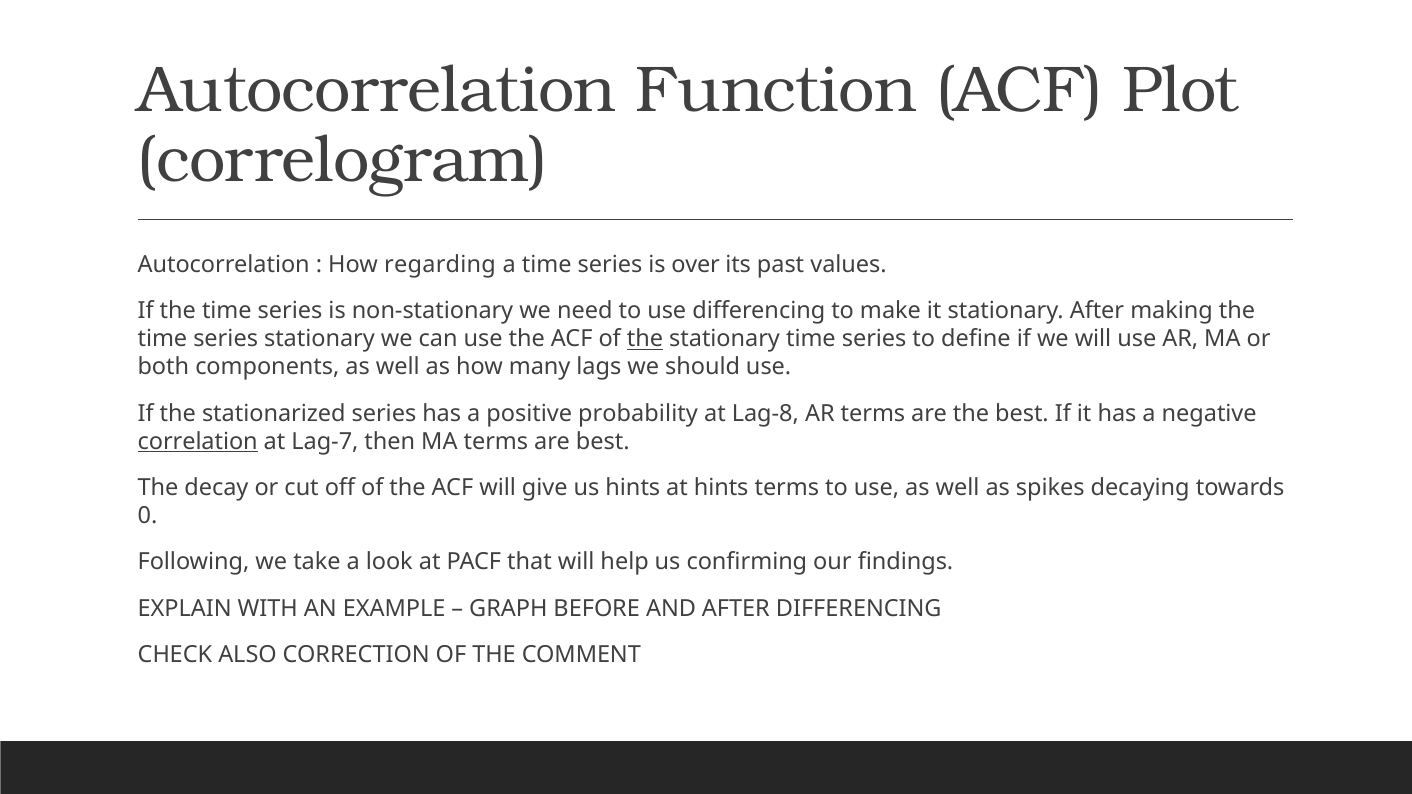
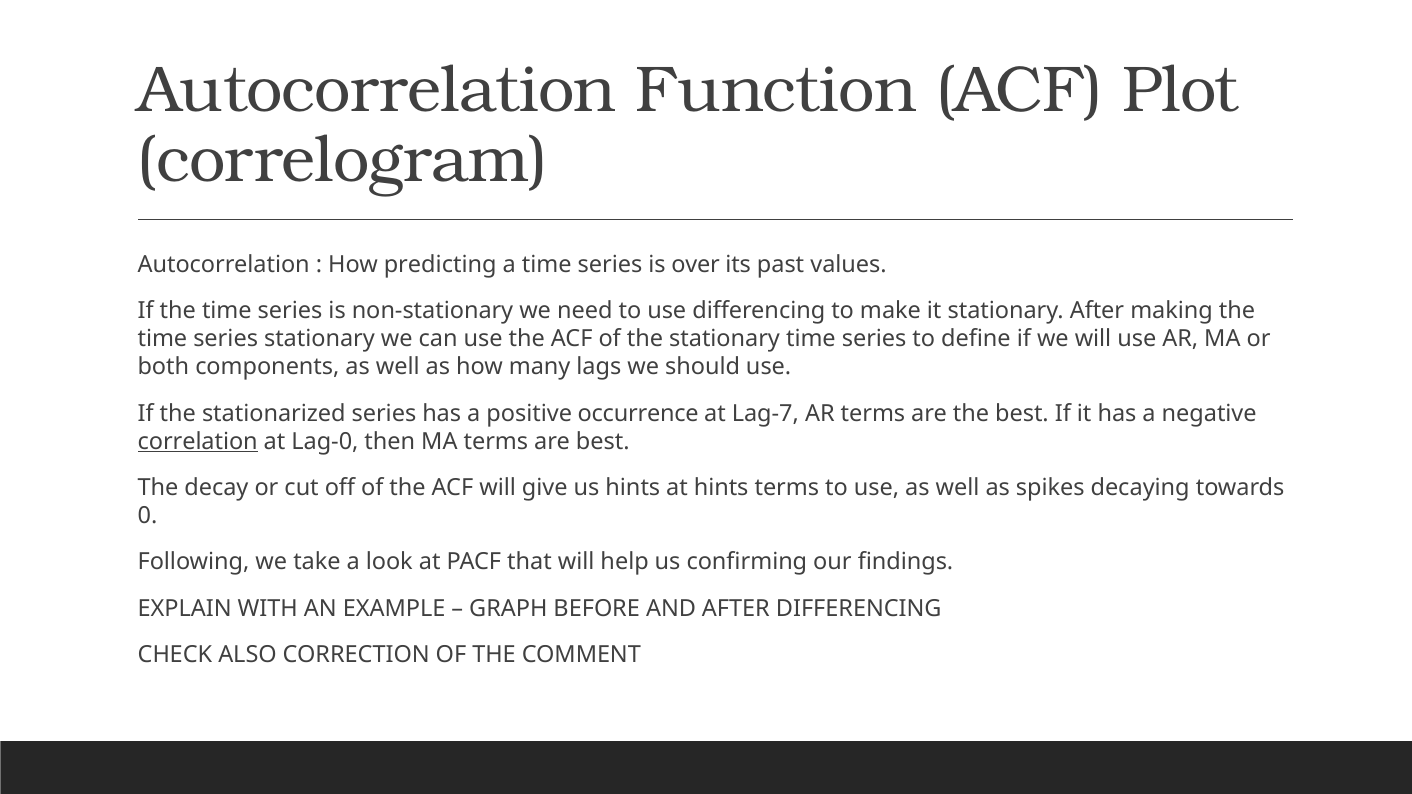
regarding: regarding -> predicting (440, 265)
the underline: present -> none (645, 339)
probability: probability -> occurrence (638, 414)
Lag-8: Lag-8 -> Lag-7 (765, 414)
Lag-7: Lag-7 -> Lag-0 (325, 442)
